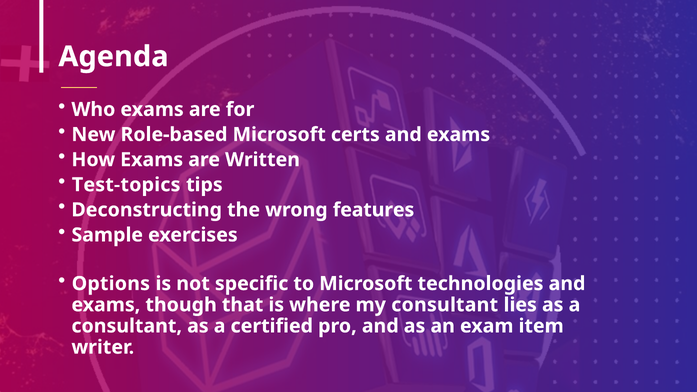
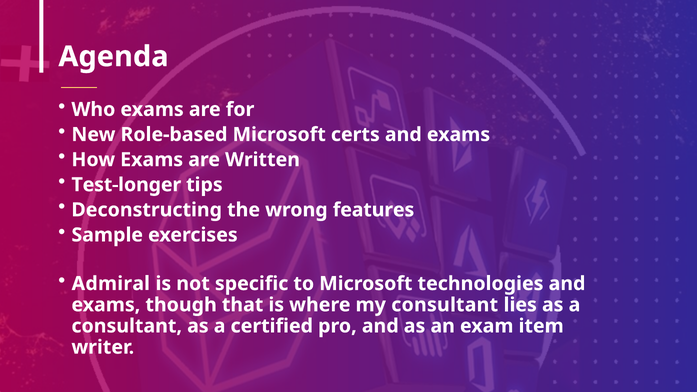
Test-topics: Test-topics -> Test-longer (126, 185)
Options: Options -> Admiral (111, 284)
